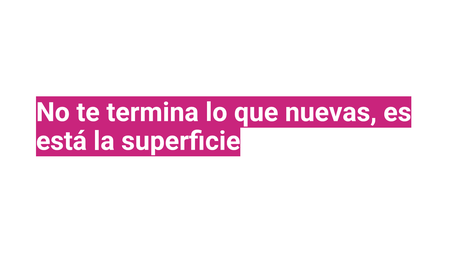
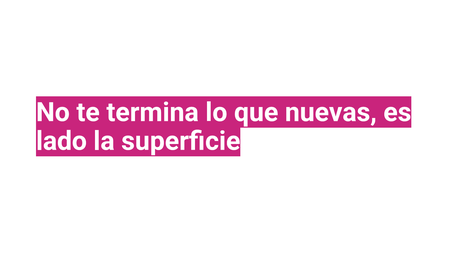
está: está -> lado (61, 141)
